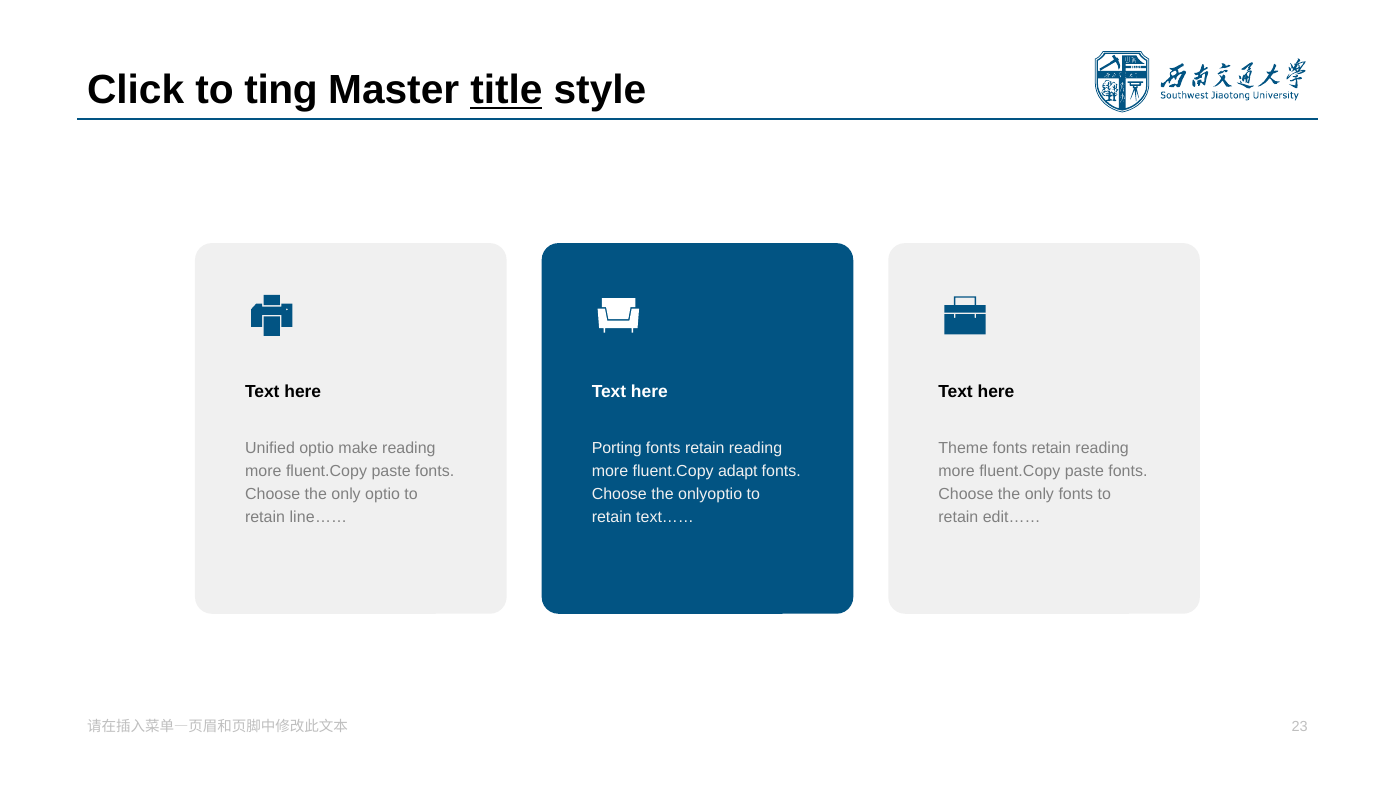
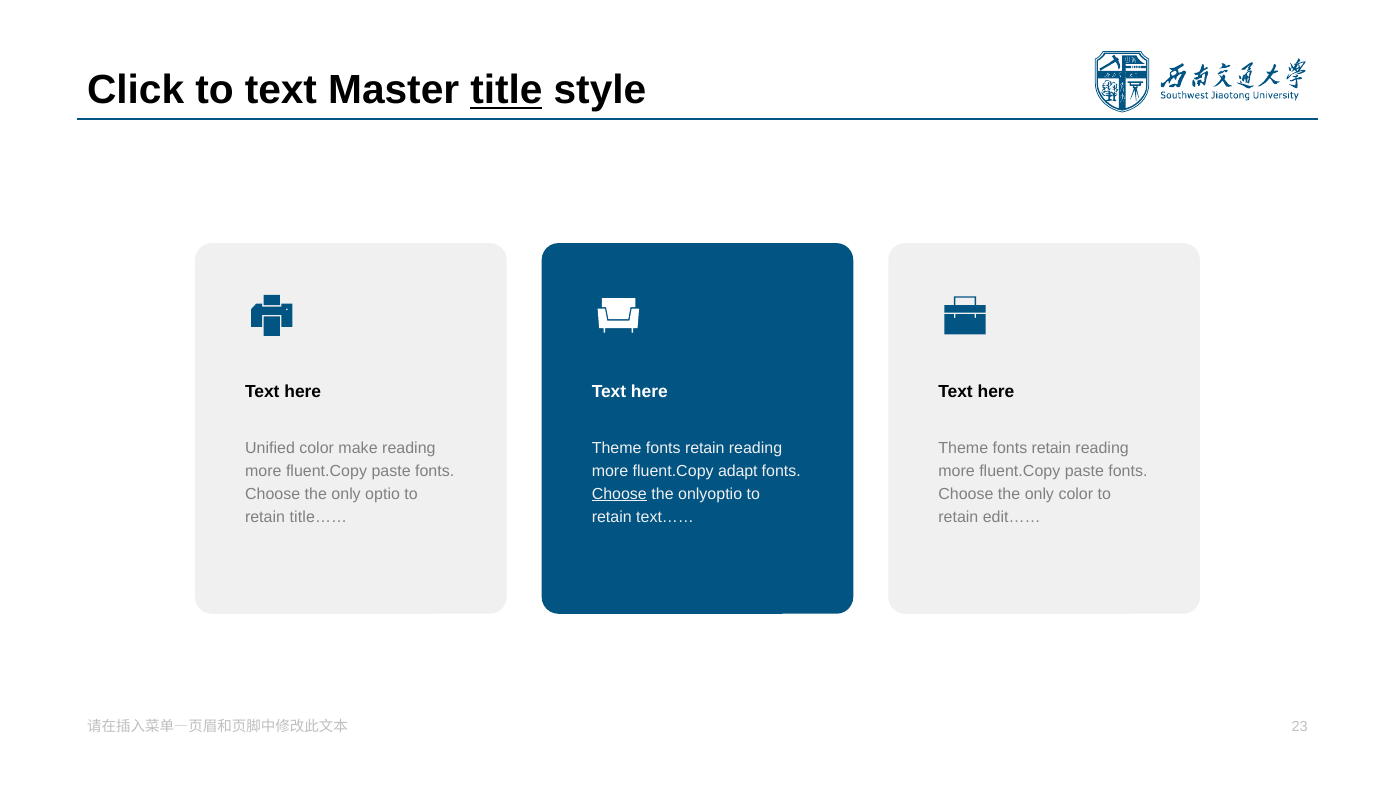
to ting: ting -> text (281, 90)
Unified optio: optio -> color (317, 448)
Porting: Porting -> Theme (617, 448)
Choose underline: none -> present (619, 494)
only fonts: fonts -> color (1076, 494)
line……: line…… -> title…… (318, 517)
